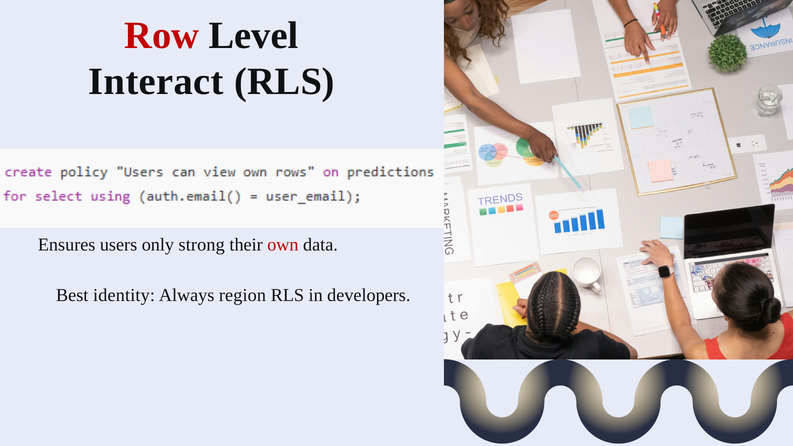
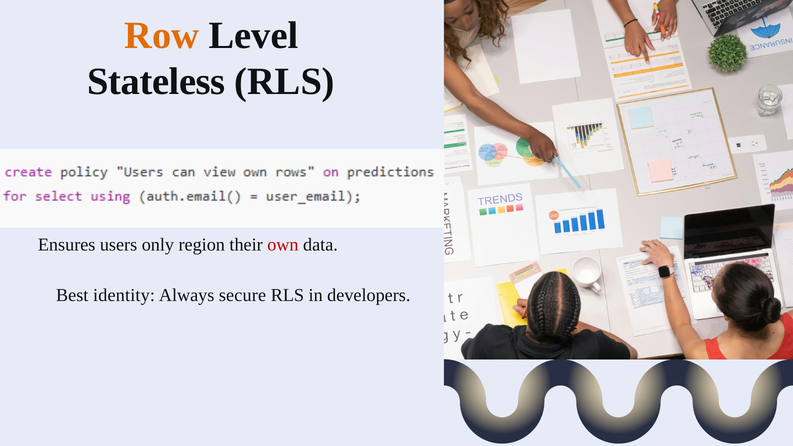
Row colour: red -> orange (162, 35)
Interact: Interact -> Stateless (156, 82)
strong: strong -> region (202, 245)
region: region -> secure (242, 295)
